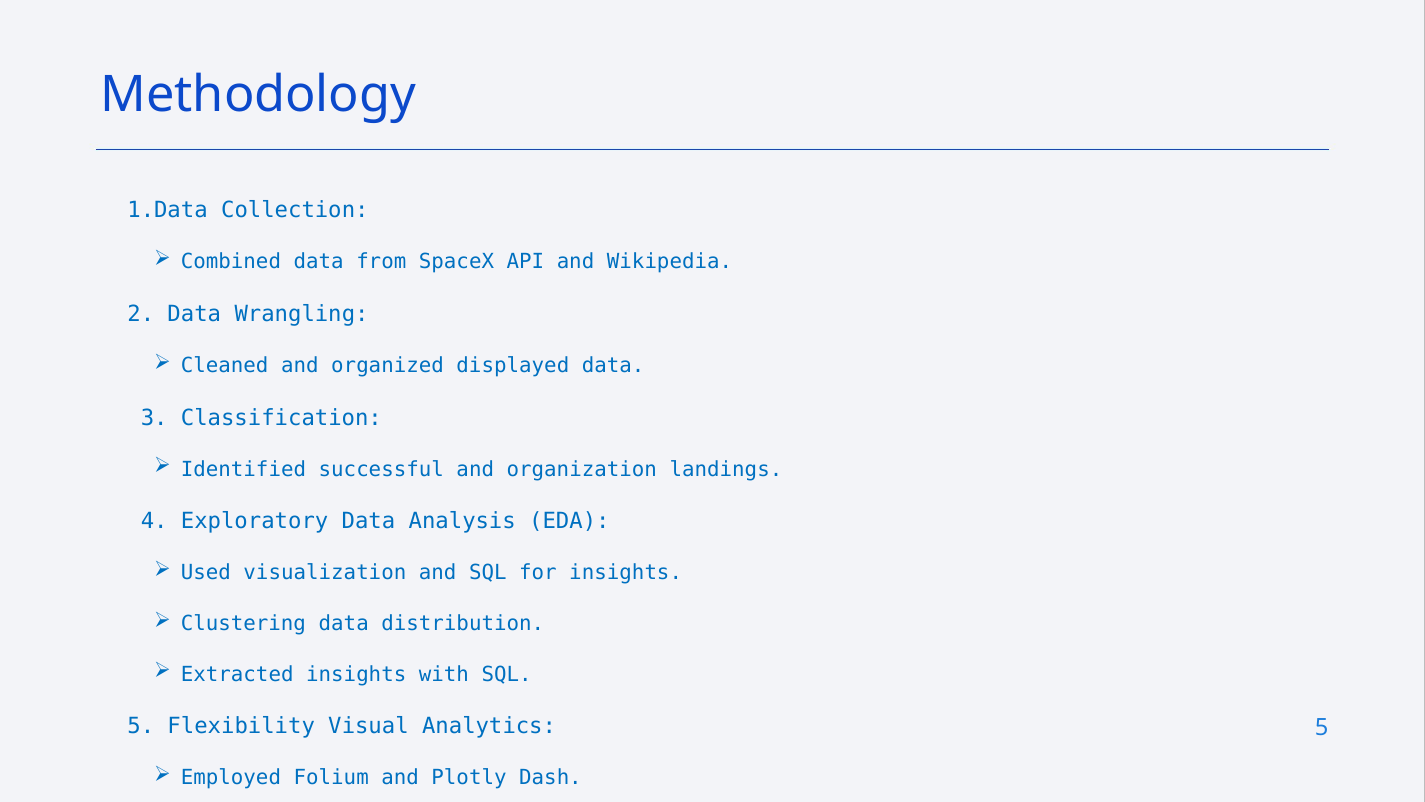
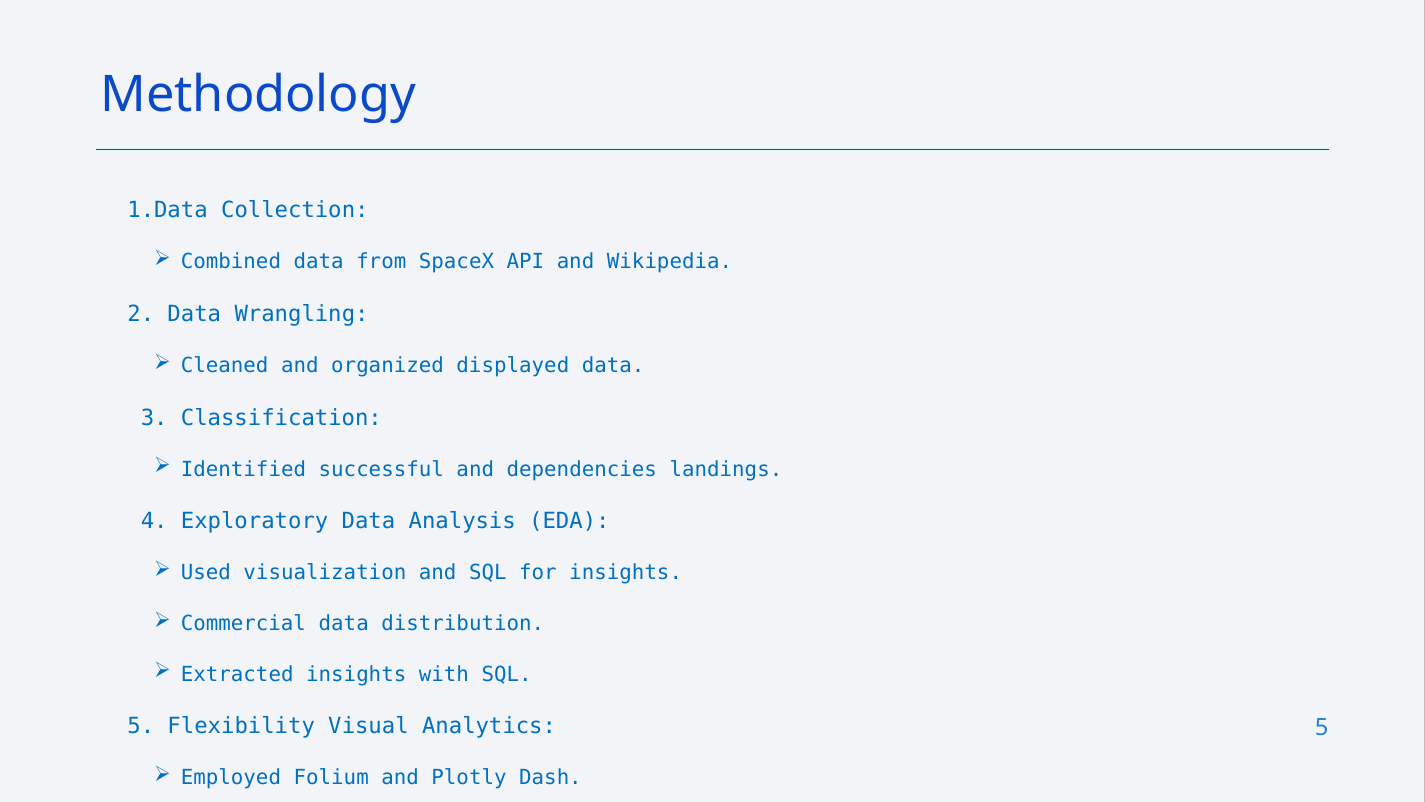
organization: organization -> dependencies (582, 469)
Clustering: Clustering -> Commercial (243, 623)
